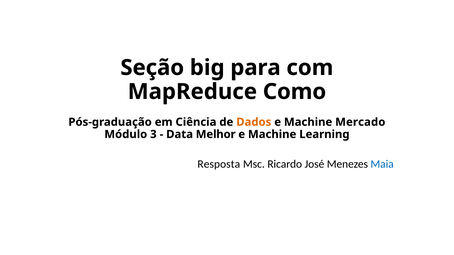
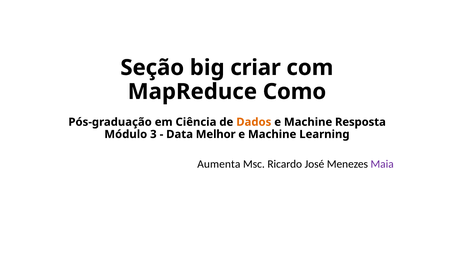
para: para -> criar (256, 68)
Mercado: Mercado -> Resposta (360, 122)
Resposta: Resposta -> Aumenta (219, 164)
Maia colour: blue -> purple (382, 164)
